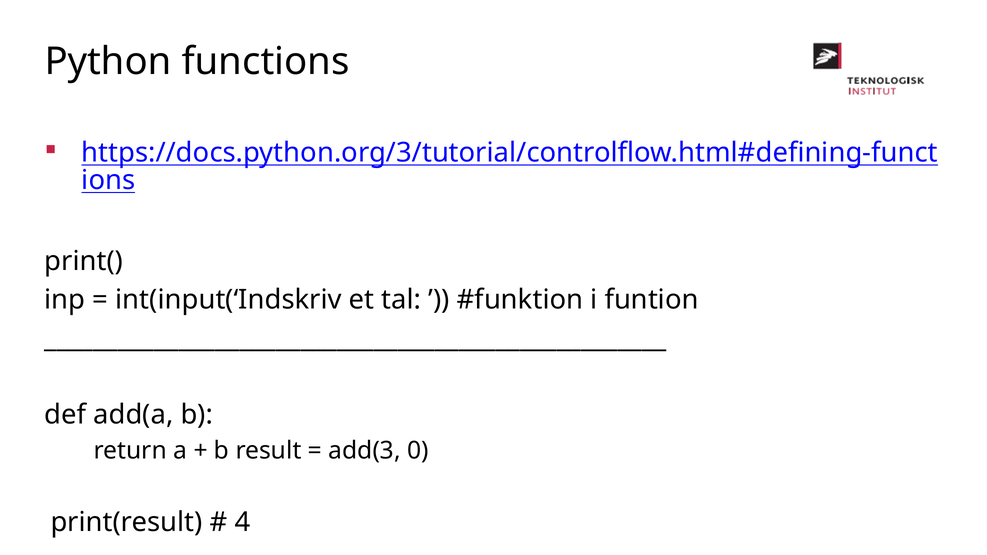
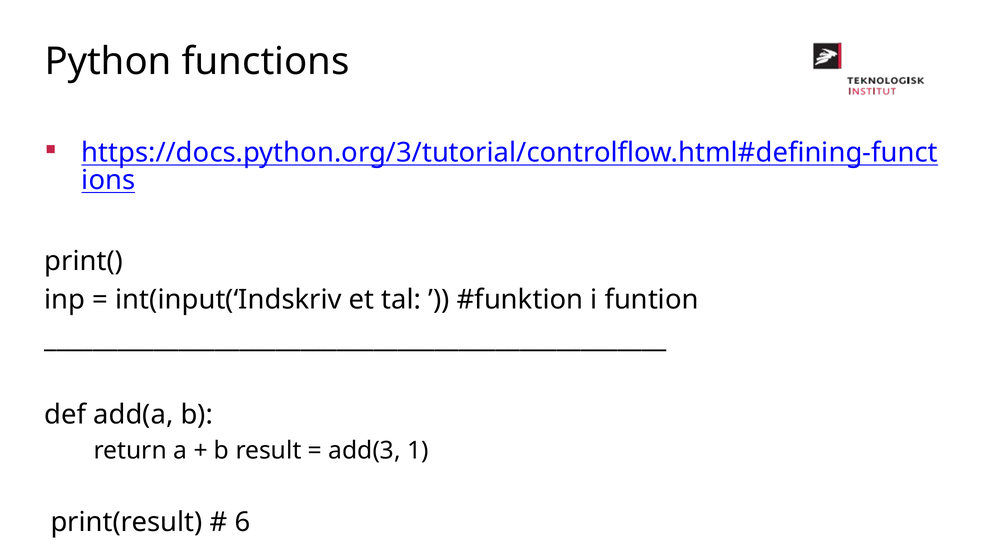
0: 0 -> 1 (418, 451)
4: 4 -> 6 (242, 522)
